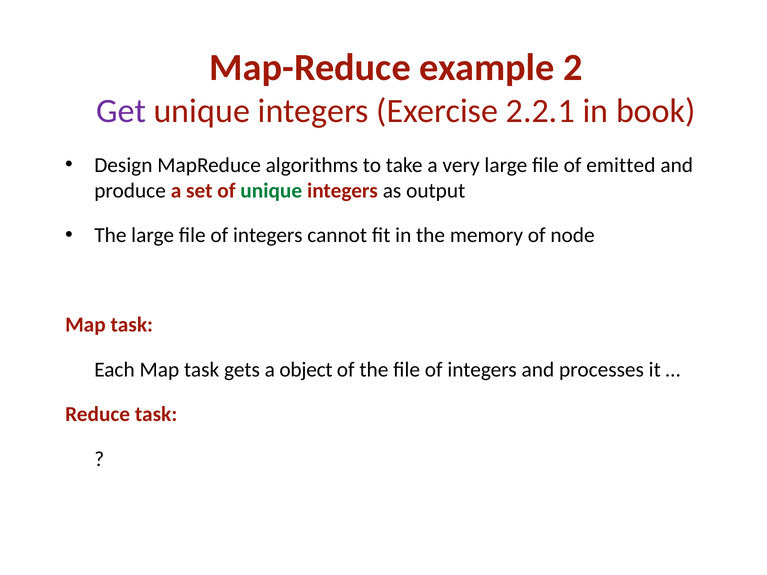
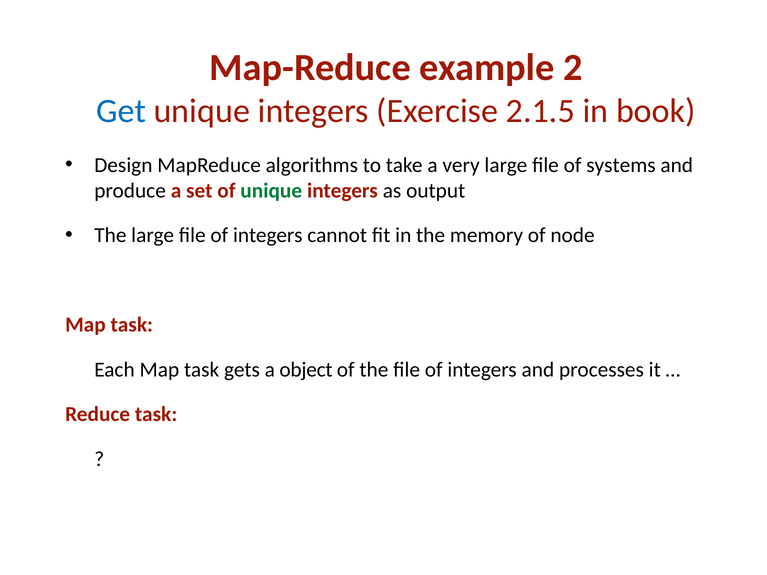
Get colour: purple -> blue (121, 111)
2.2.1: 2.2.1 -> 2.1.5 (540, 111)
emitted: emitted -> systems (621, 165)
